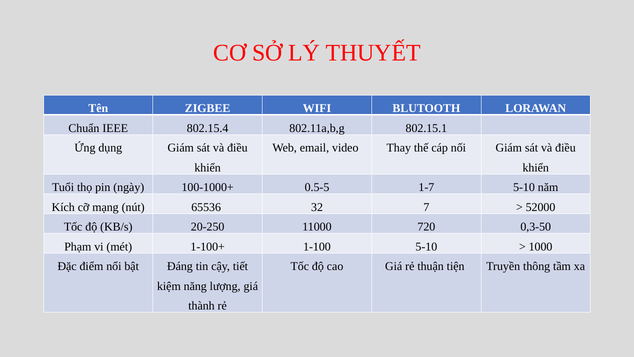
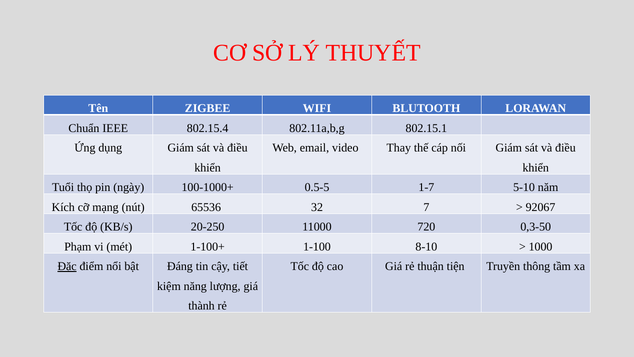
52000: 52000 -> 92067 (541, 207)
1-100 5-10: 5-10 -> 8-10 (426, 246)
Đặc underline: none -> present (67, 266)
